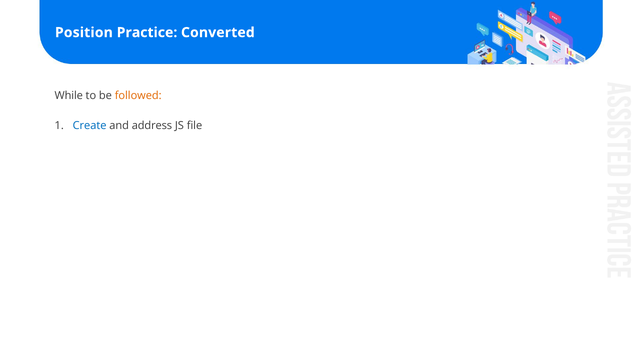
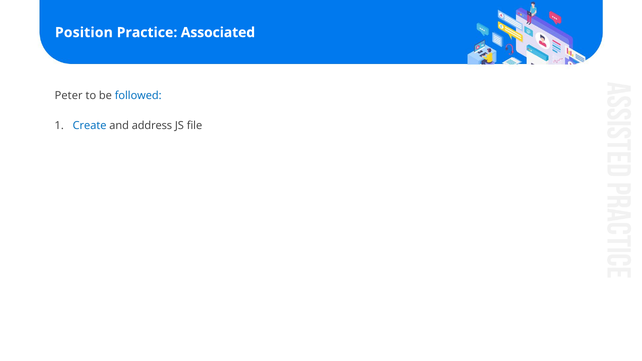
Converted: Converted -> Associated (218, 33)
While: While -> Peter (69, 96)
followed colour: orange -> blue (138, 96)
